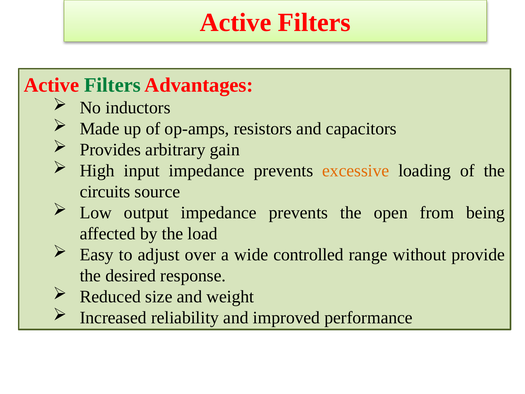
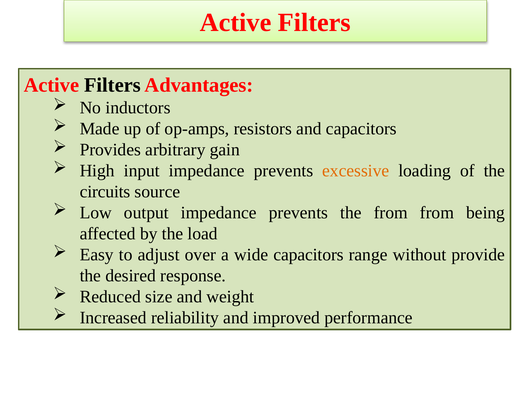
Filters colour: green -> black (112, 85)
the open: open -> from (391, 213)
wide controlled: controlled -> capacitors (309, 255)
